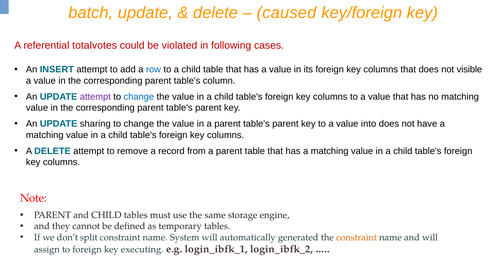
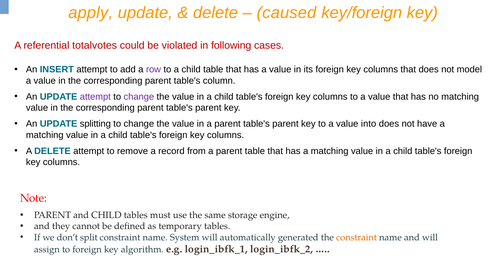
batch: batch -> apply (91, 13)
row colour: blue -> purple (153, 70)
visible: visible -> model (469, 70)
change colour: blue -> purple (139, 97)
sharing: sharing -> splitting (95, 124)
executing: executing -> algorithm (142, 250)
